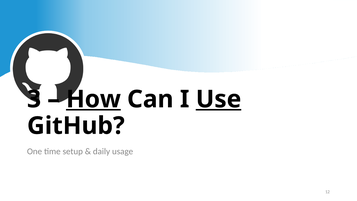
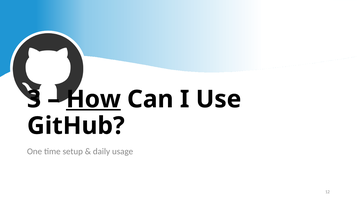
Use underline: present -> none (219, 99)
